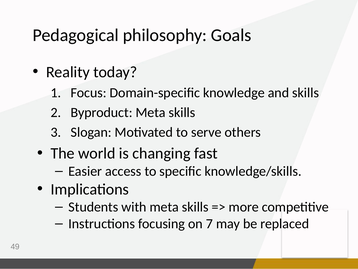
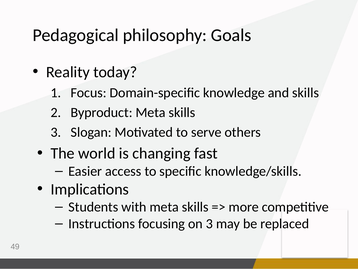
on 7: 7 -> 3 (209, 223)
